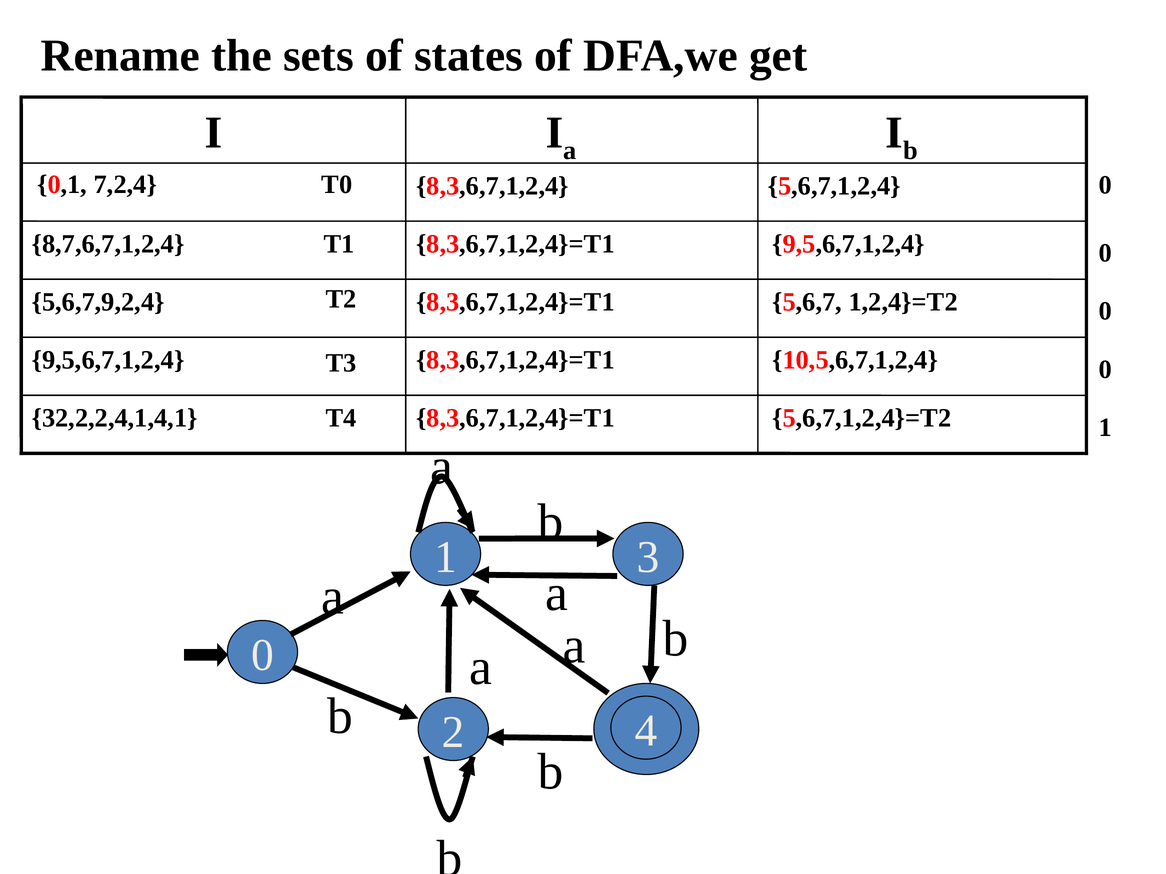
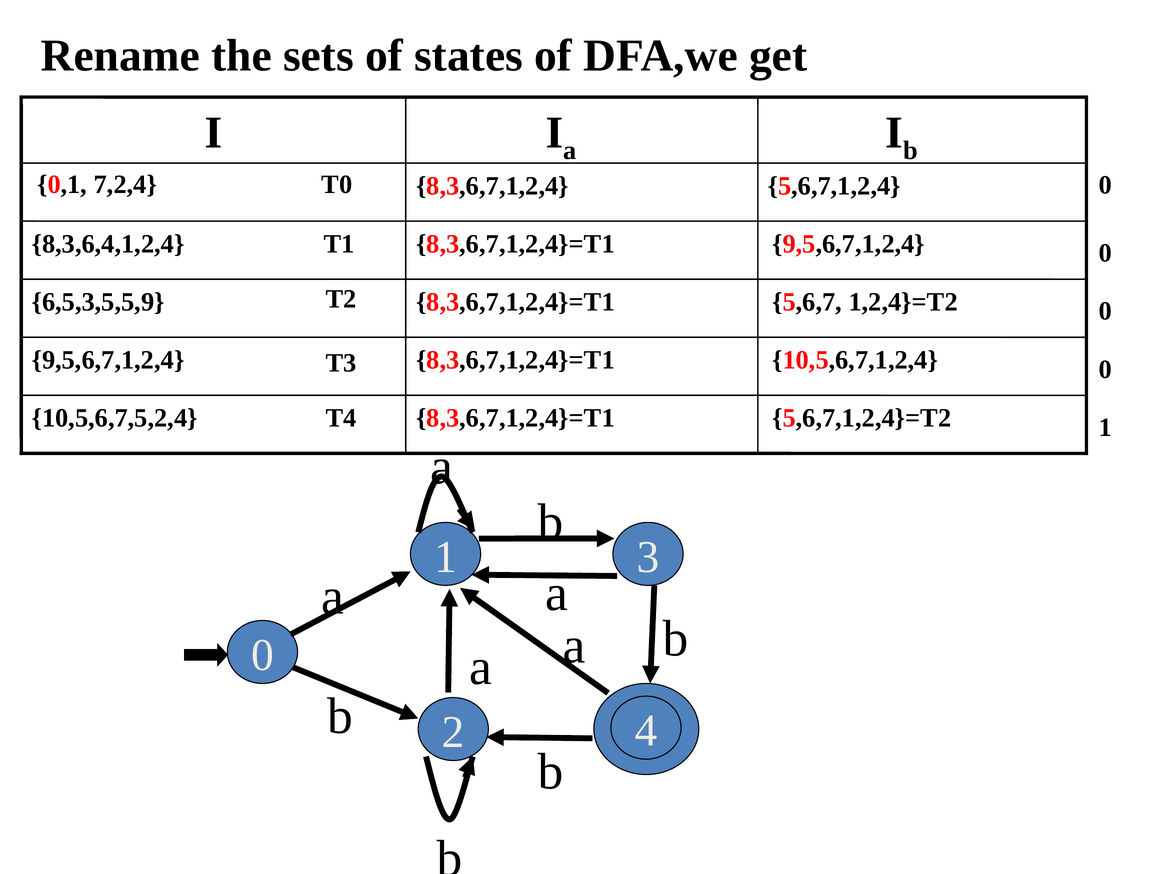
8,7,6,7,1,2,4: 8,7,6,7,1,2,4 -> 8,3,6,4,1,2,4 (108, 244)
5,6,7,9,2,4: 5,6,7,9,2,4 -> 6,5,3,5,5,9 (98, 302)
32,2,2,4,1,4,1: 32,2,2,4,1,4,1 -> 10,5,6,7,5,2,4 (115, 418)
